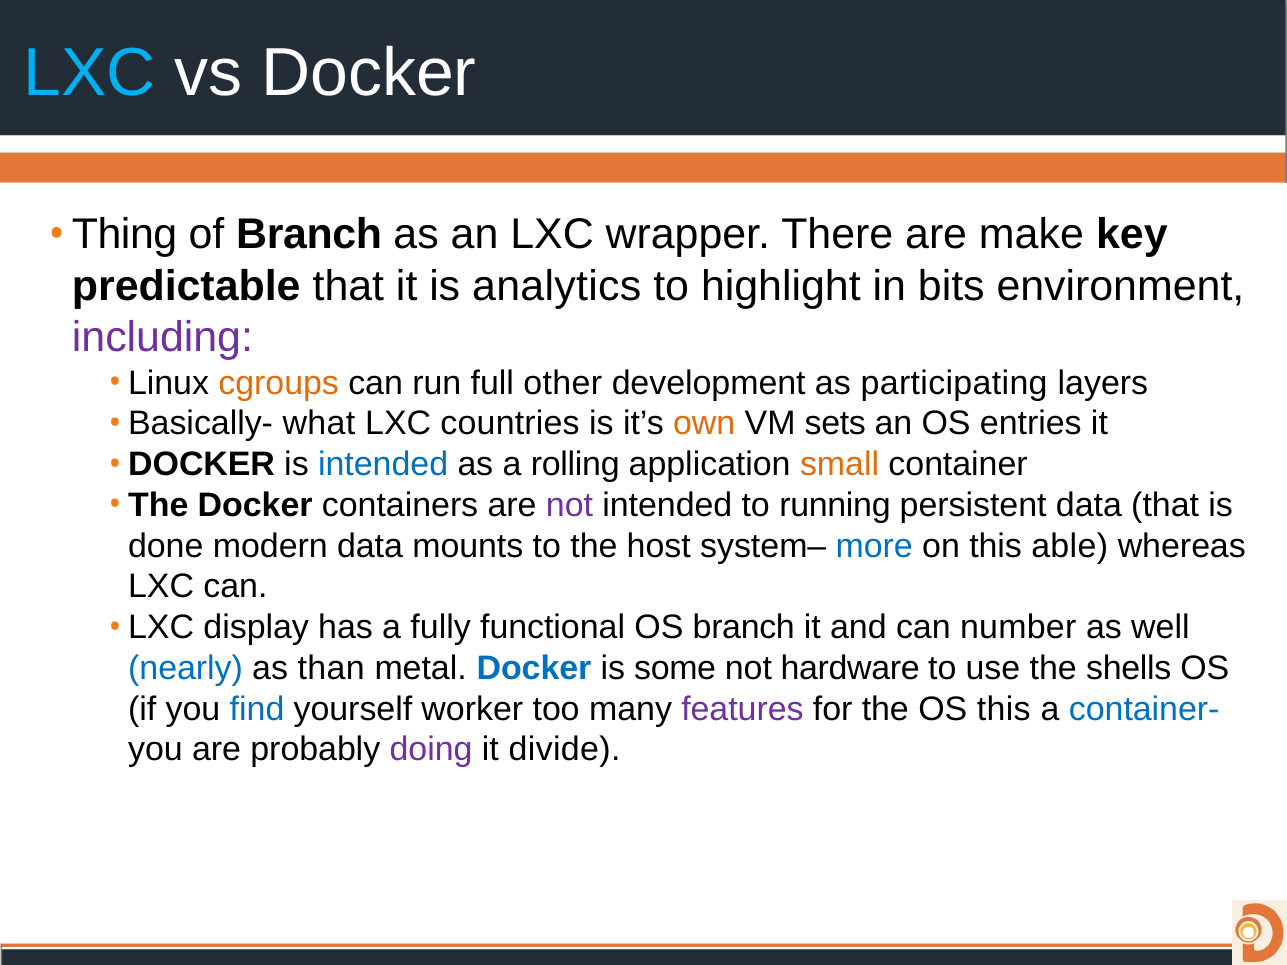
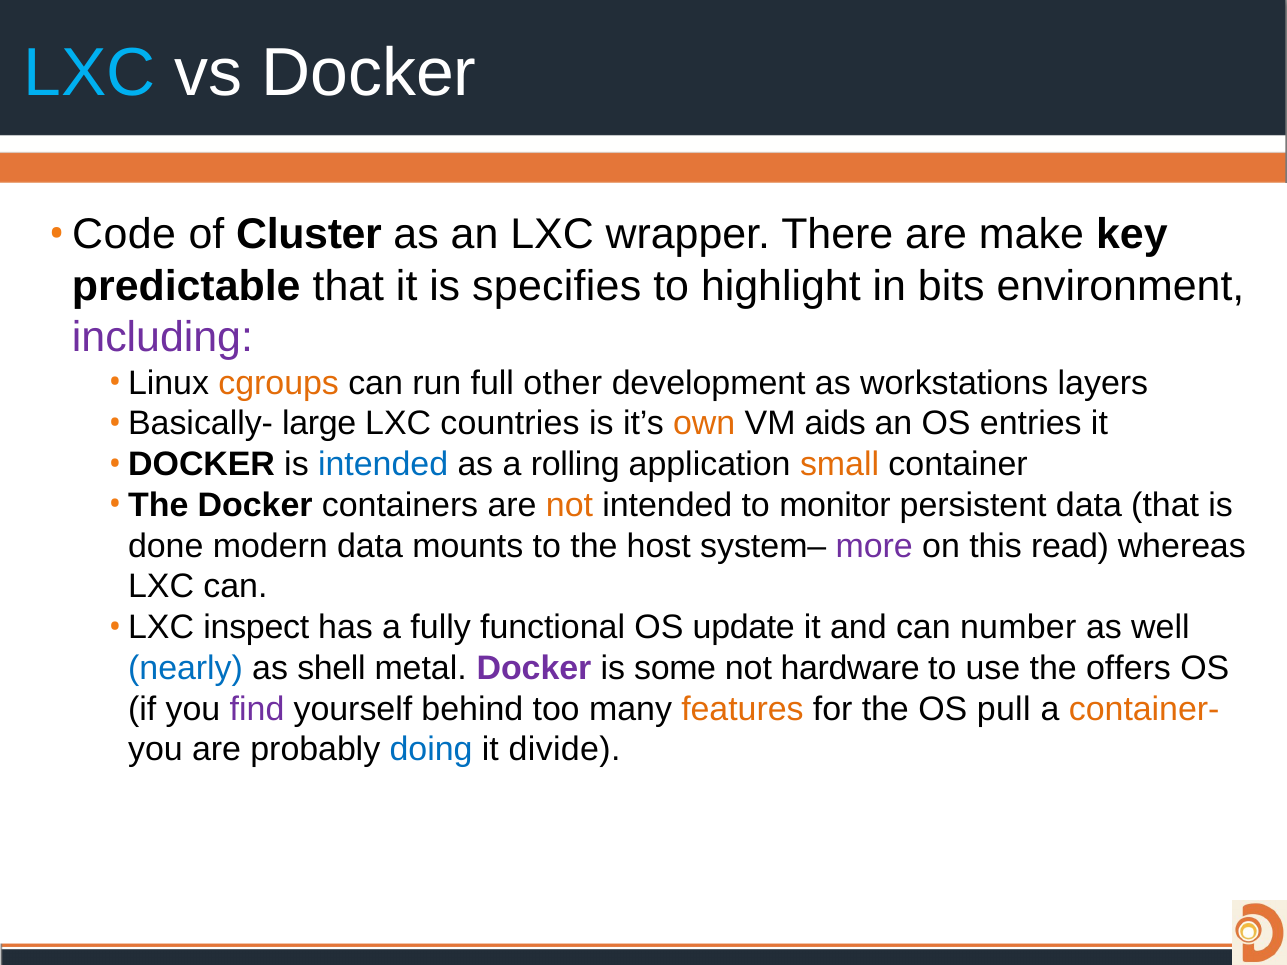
Thing: Thing -> Code (124, 235)
of Branch: Branch -> Cluster (309, 235)
analytics: analytics -> specifies (557, 286)
participating: participating -> workstations (954, 383)
what: what -> large (319, 424)
sets: sets -> aids (835, 424)
not colour: purple -> orange (569, 505)
running: running -> monitor (835, 505)
more colour: blue -> purple (874, 546)
able: able -> read (1070, 546)
display: display -> inspect (256, 628)
OS branch: branch -> update (744, 628)
than: than -> shell (331, 668)
Docker colour: blue -> purple (534, 668)
shells: shells -> offers (1129, 668)
find colour: blue -> purple (257, 709)
worker: worker -> behind (472, 709)
features colour: purple -> orange (742, 709)
OS this: this -> pull (1004, 709)
container- colour: blue -> orange (1144, 709)
doing colour: purple -> blue (431, 750)
